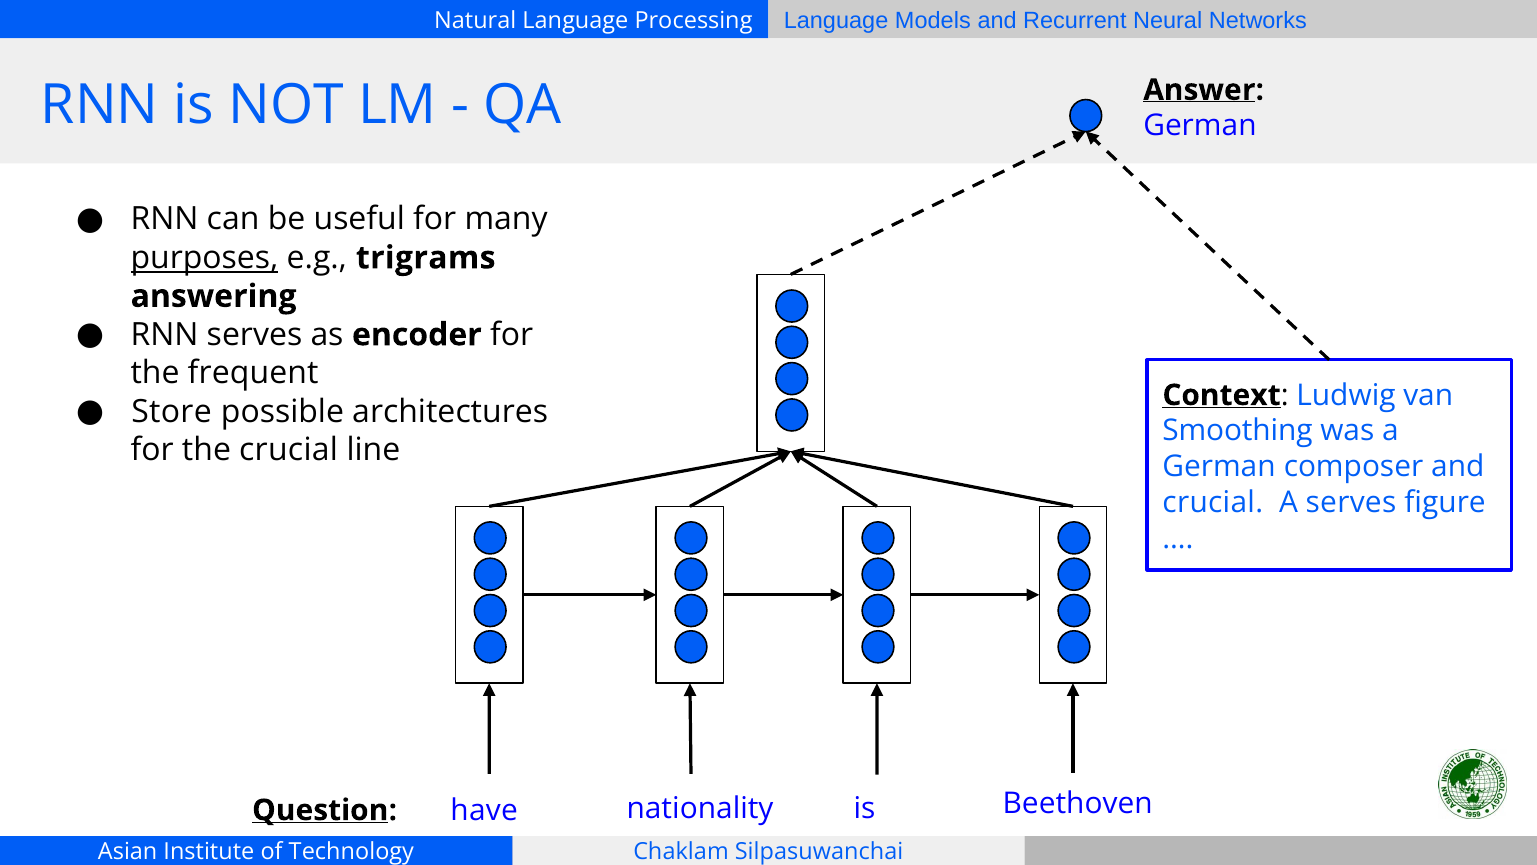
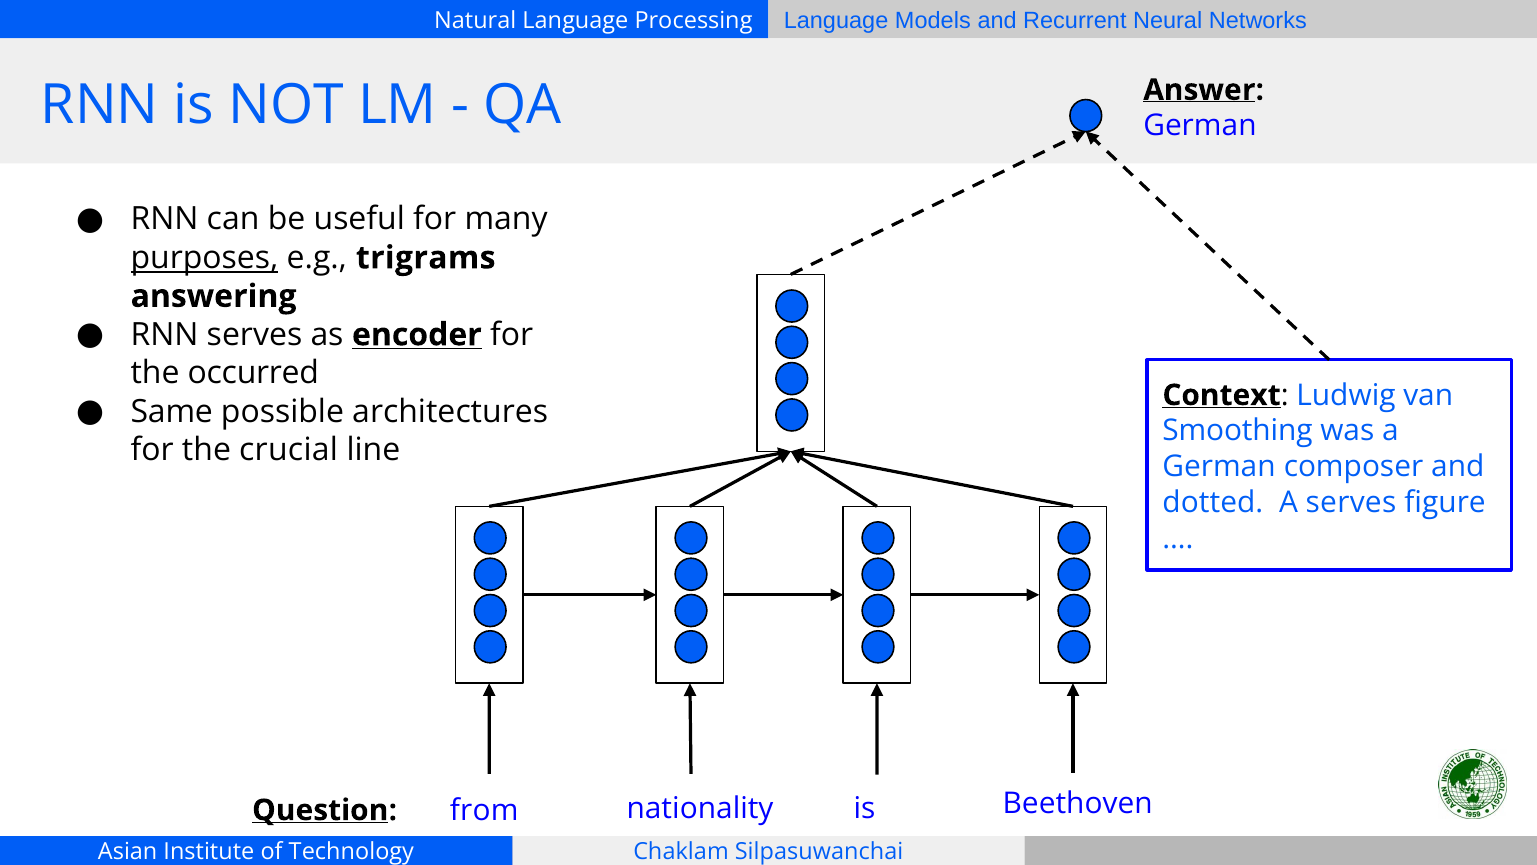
encoder underline: none -> present (417, 335)
frequent: frequent -> occurred (253, 373)
Store: Store -> Same (172, 411)
crucial: crucial -> dotted (1213, 503)
have: have -> from (484, 810)
